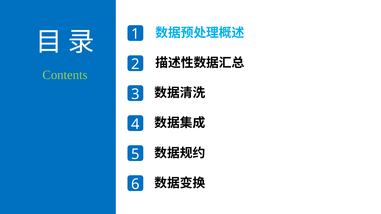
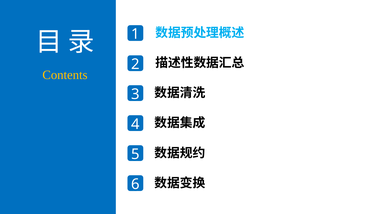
Contents colour: light green -> yellow (65, 75)
